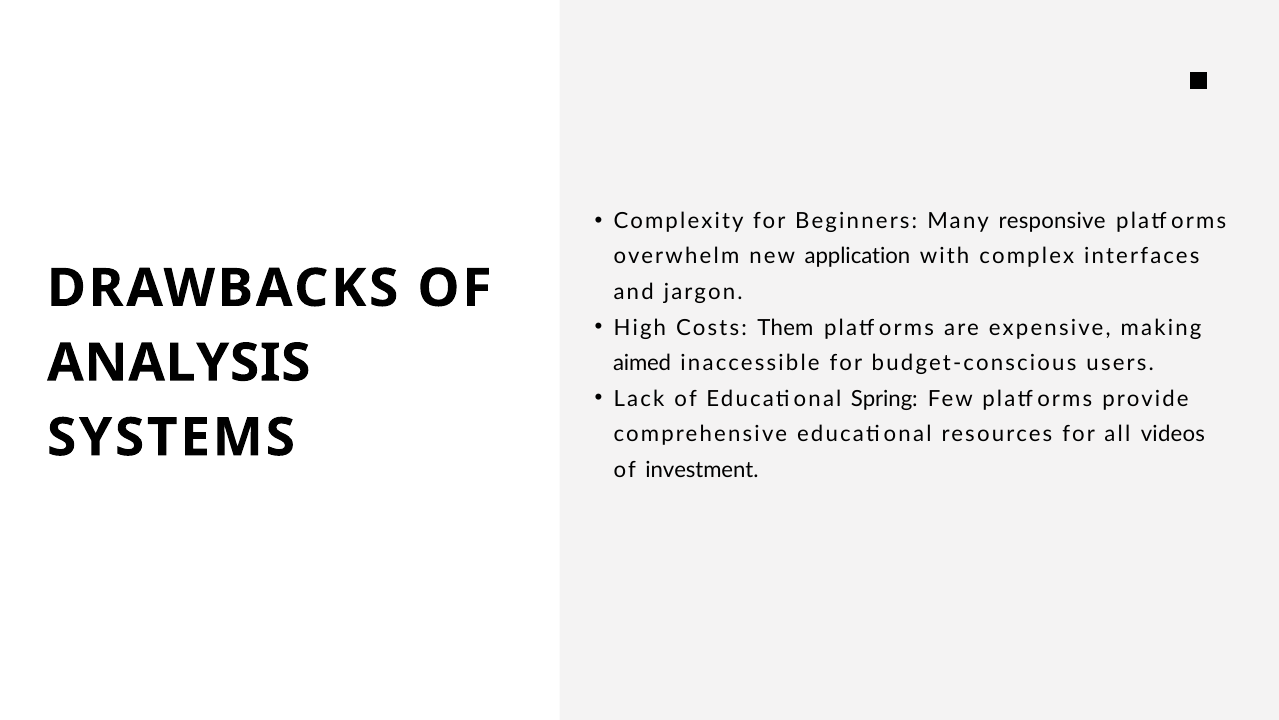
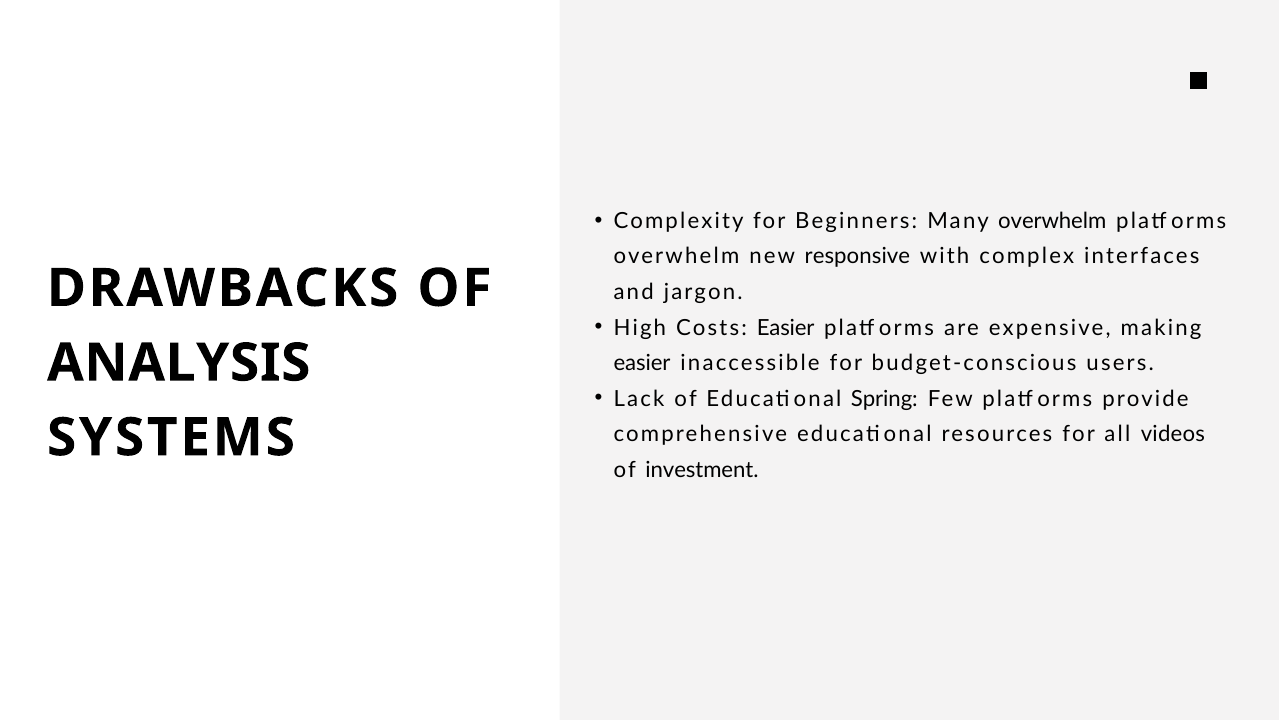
Many responsive: responsive -> overwhelm (1052, 221)
application: application -> responsive (857, 256)
Costs Them: Them -> Easier (786, 328)
aimed: aimed -> easier (642, 363)
